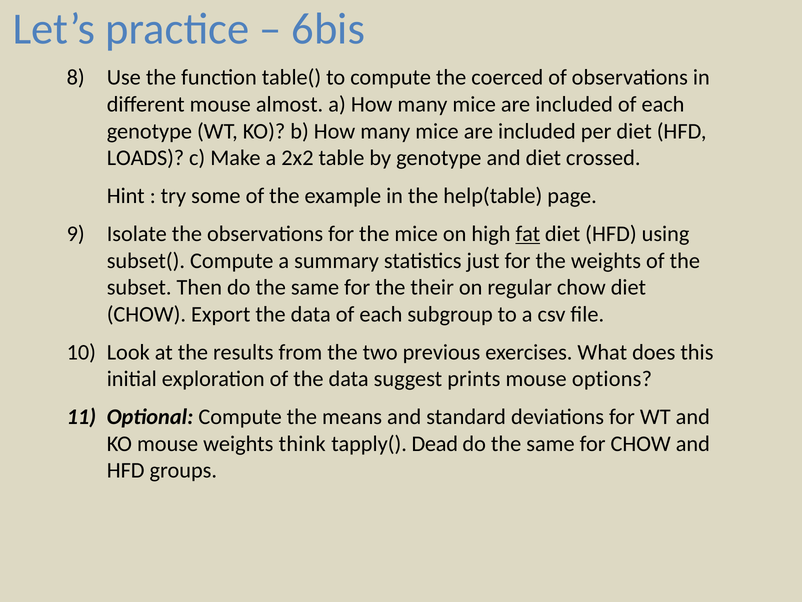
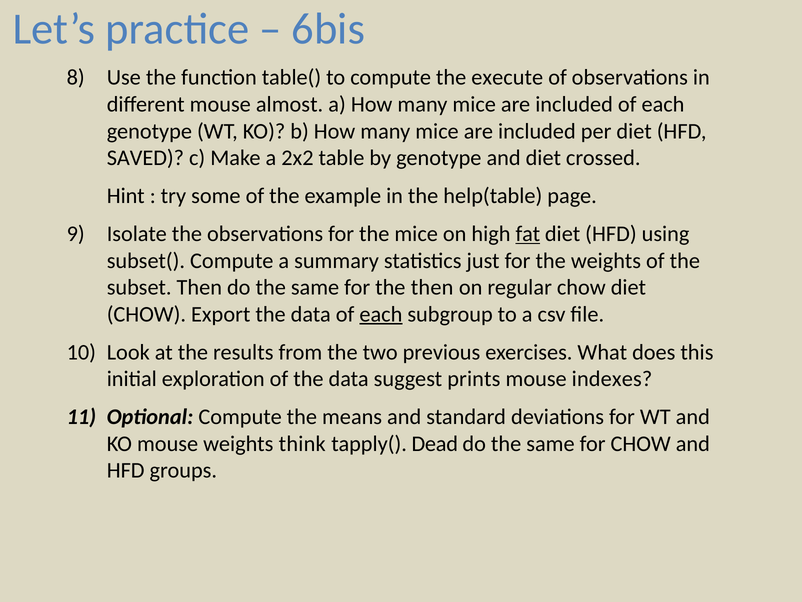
coerced: coerced -> execute (507, 78)
LOADS: LOADS -> SAVED (145, 158)
the their: their -> then (432, 287)
each underline: none -> present (381, 314)
options: options -> indexes (612, 379)
